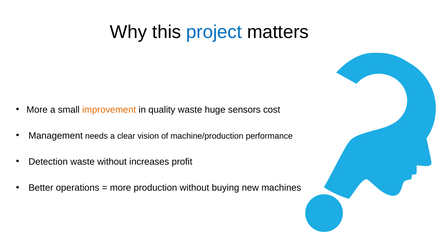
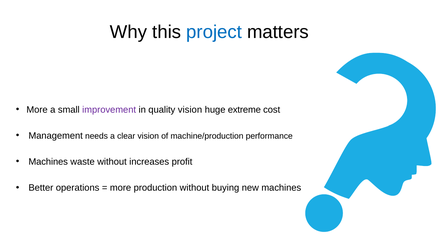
improvement colour: orange -> purple (109, 110)
quality waste: waste -> vision (190, 110)
sensors: sensors -> extreme (244, 110)
Detection: Detection -> Machines (48, 162)
